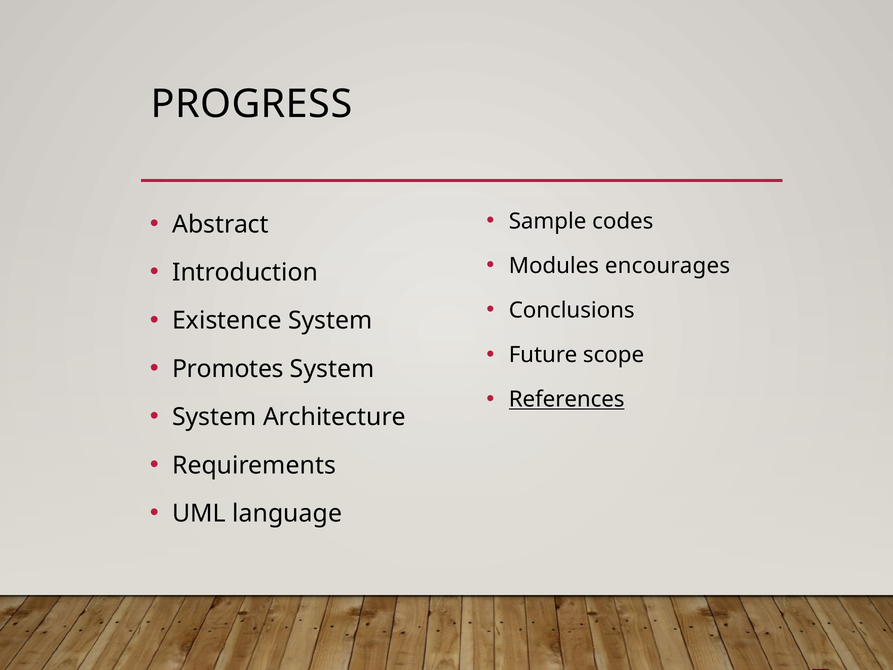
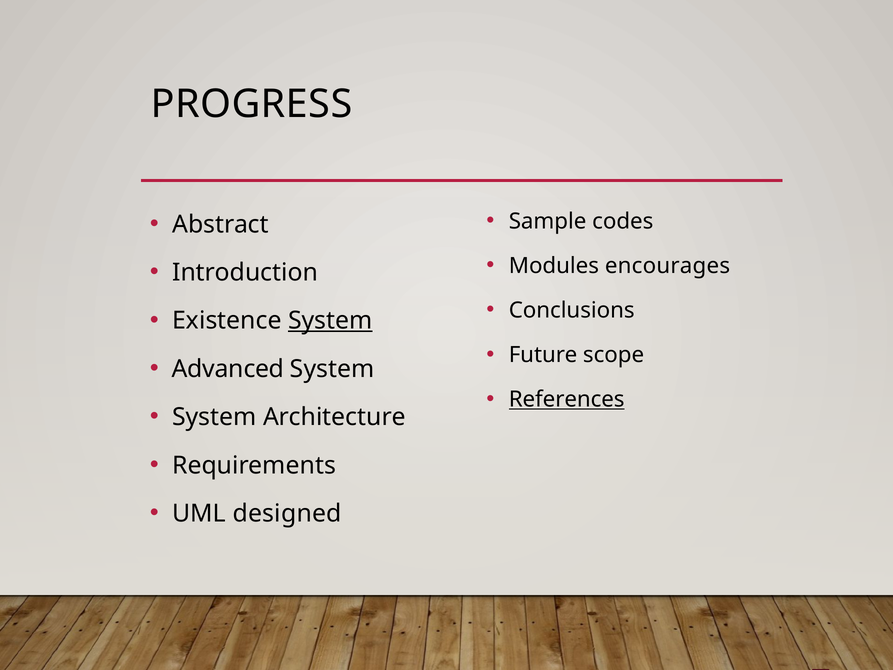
System underline: none -> present (330, 321)
Promotes: Promotes -> Advanced (228, 369)
language: language -> designed (287, 513)
